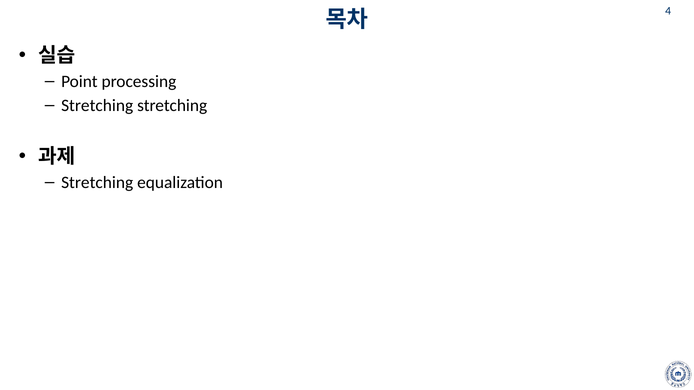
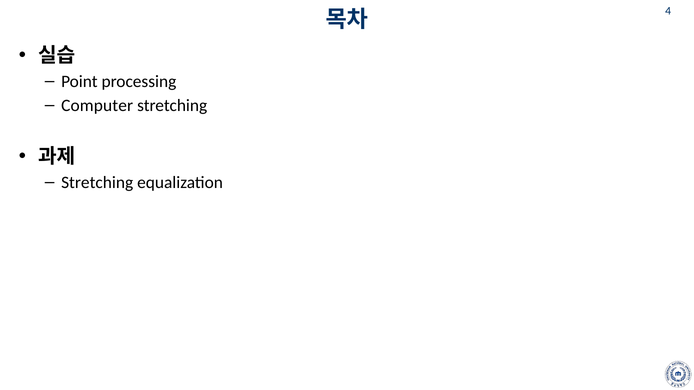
Stretching: Stretching -> Computer (97, 106)
